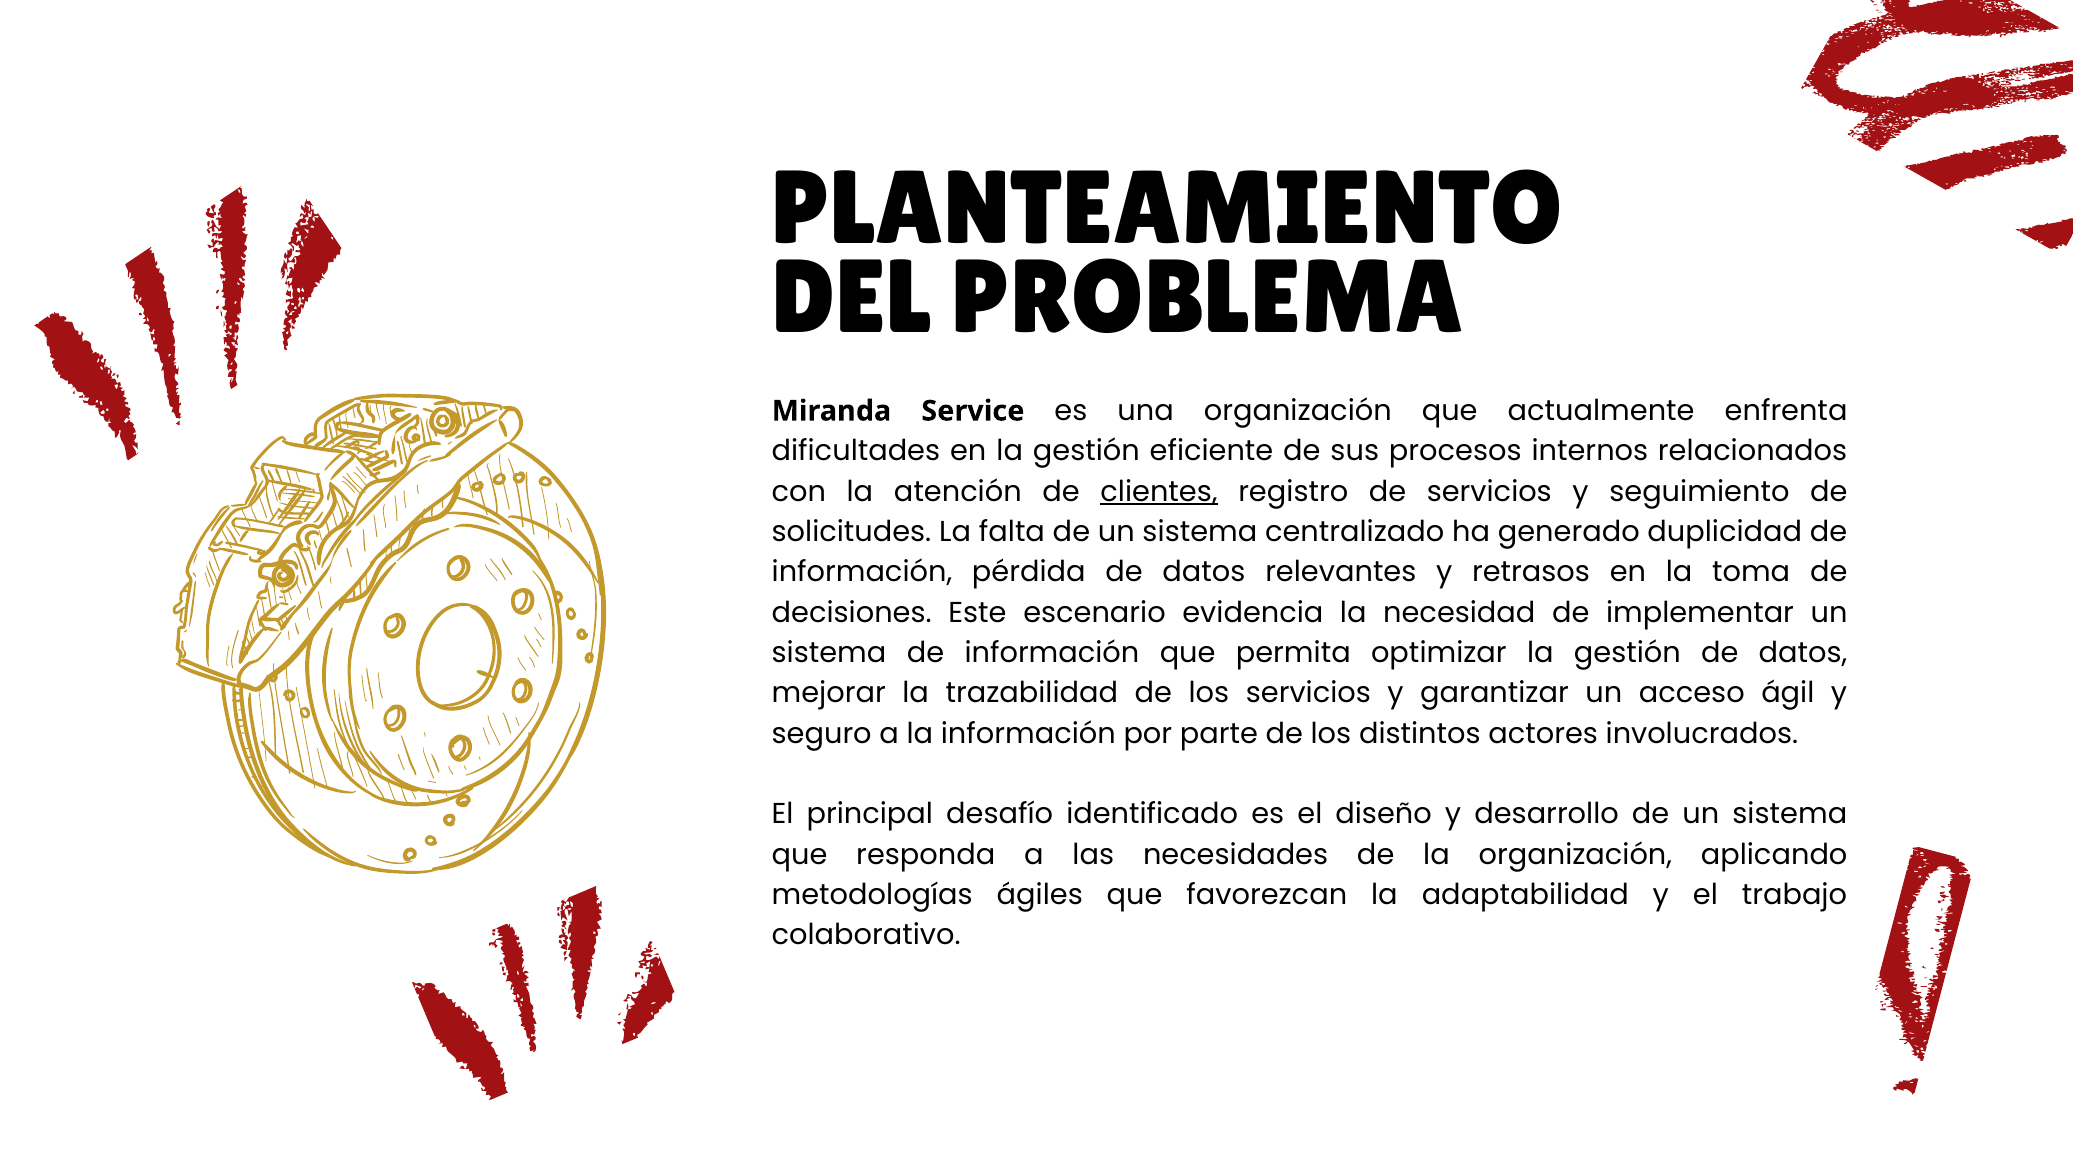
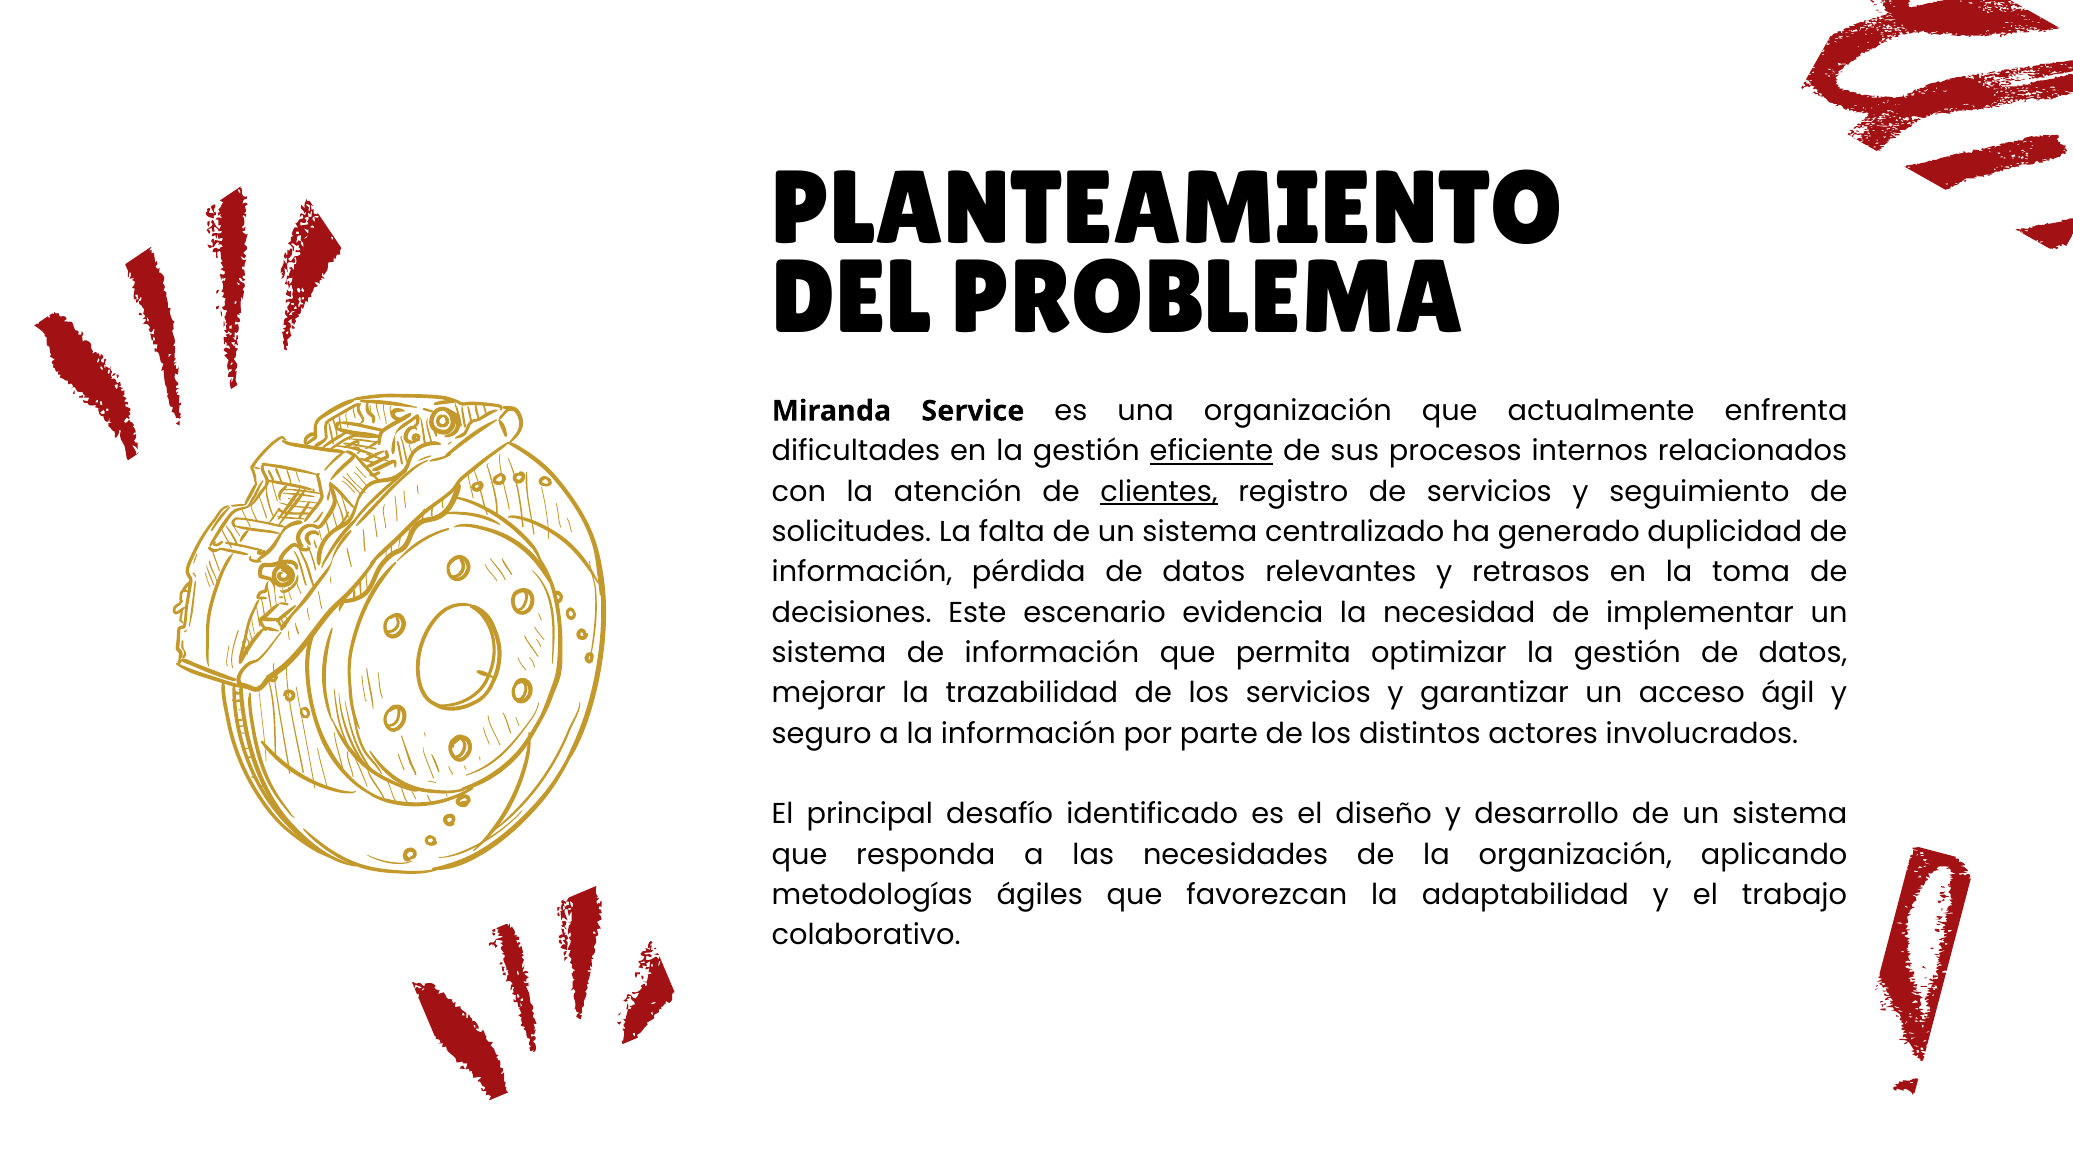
eficiente underline: none -> present (1212, 451)
